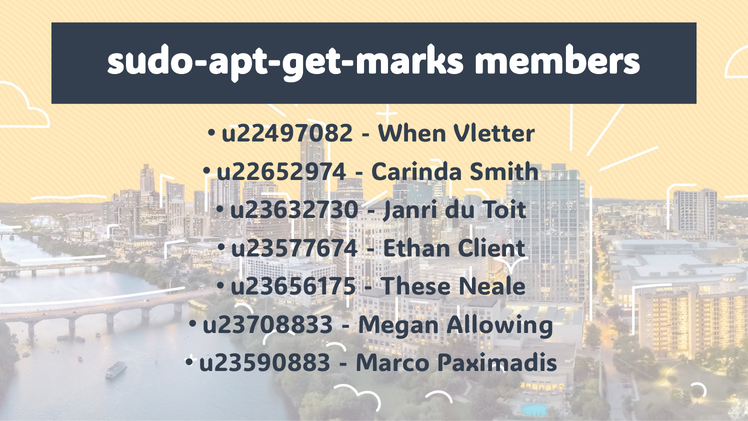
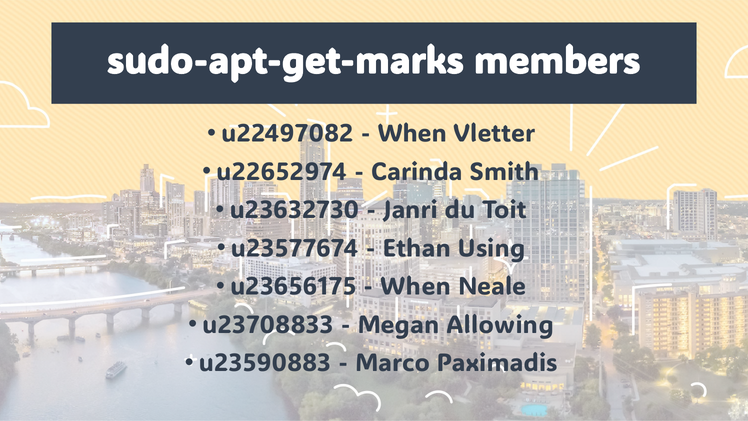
Client: Client -> Using (492, 248)
These: These -> When (416, 287)
